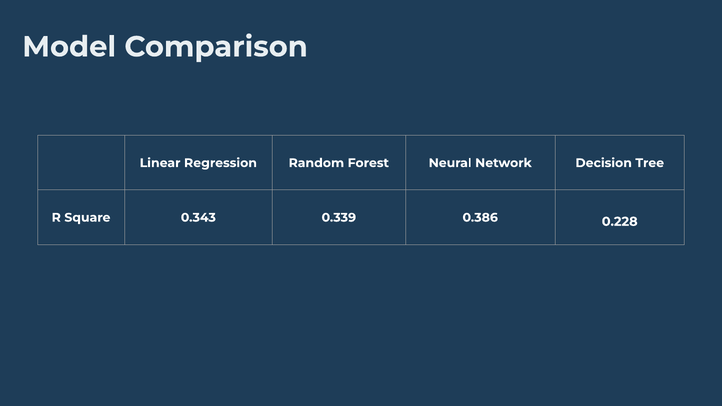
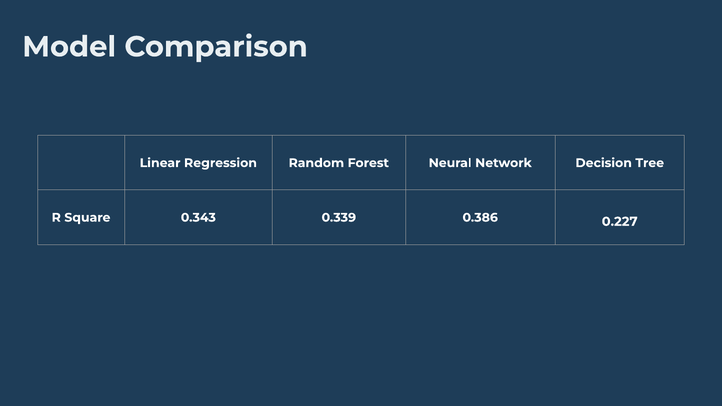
0.228: 0.228 -> 0.227 (620, 222)
